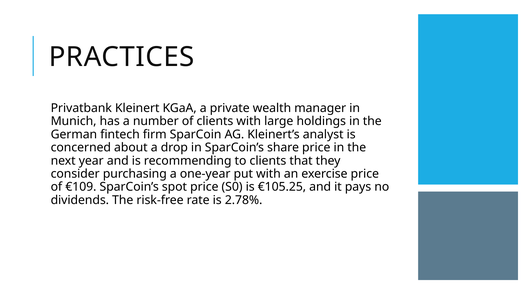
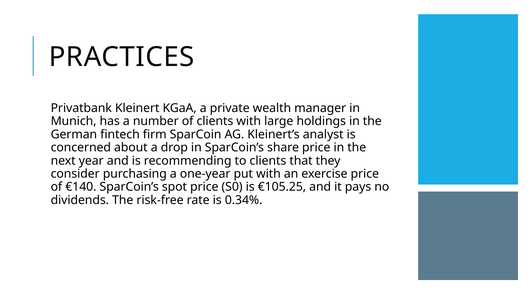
€109: €109 -> €140 (81, 187)
2.78%: 2.78% -> 0.34% (244, 200)
